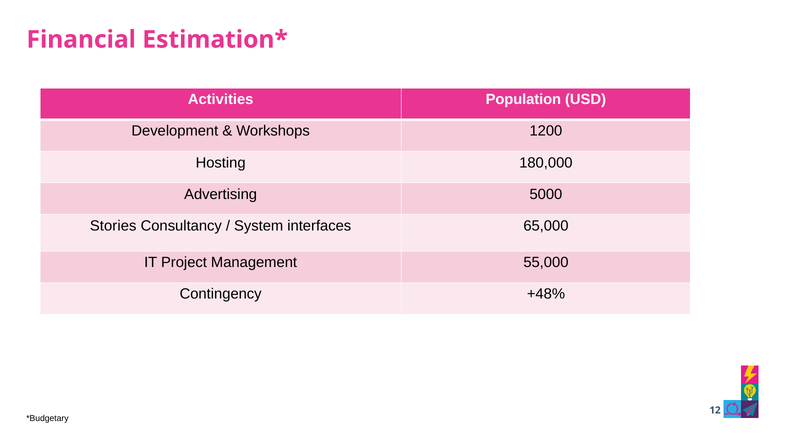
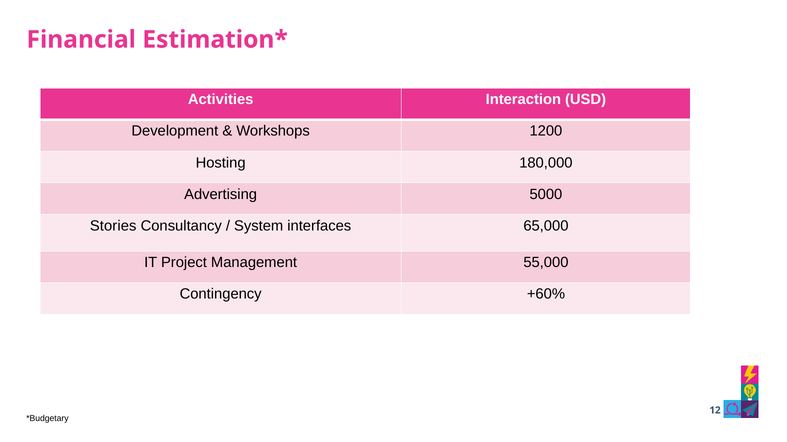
Population: Population -> Interaction (523, 100)
+48%: +48% -> +60% (546, 295)
